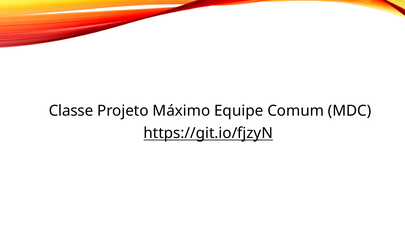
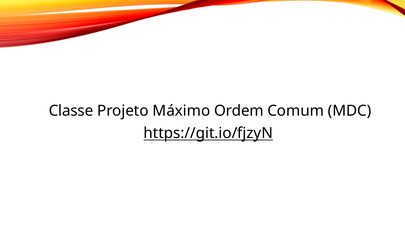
Equipe: Equipe -> Ordem (239, 111)
